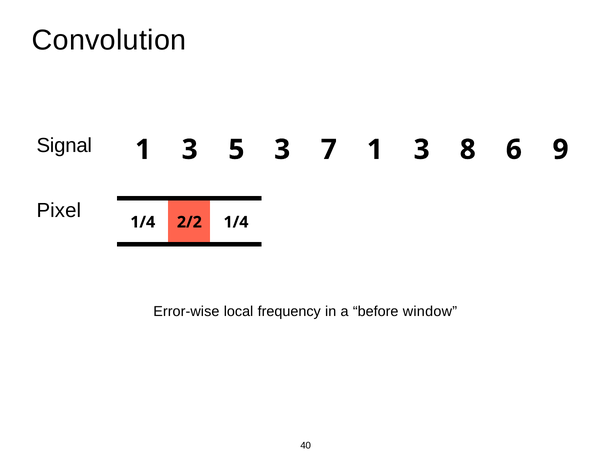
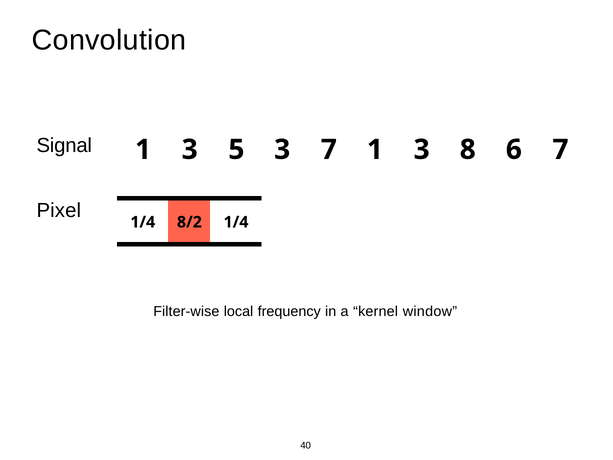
6 9: 9 -> 7 (561, 150)
2/2: 2/2 -> 8/2 (189, 222)
Error-wise: Error-wise -> Filter-wise (186, 311)
before: before -> kernel (376, 311)
